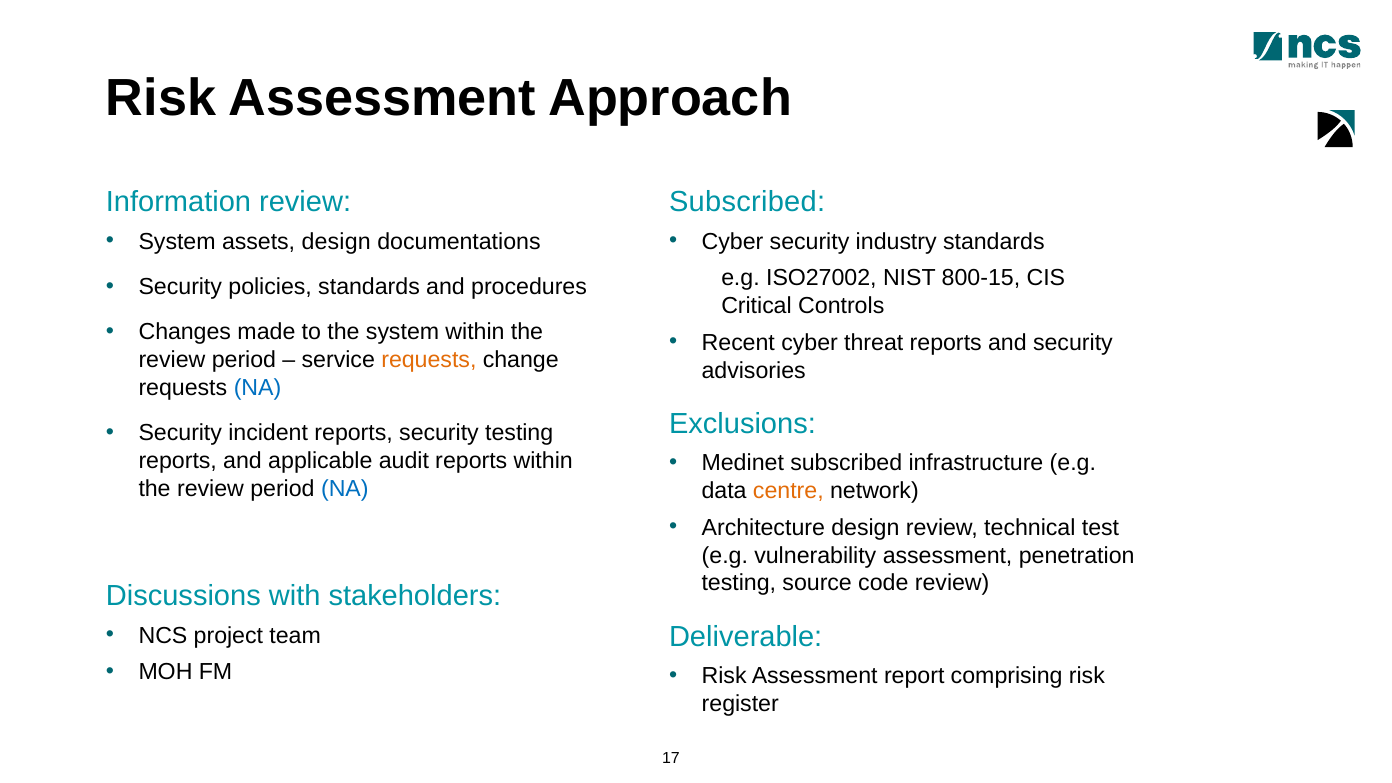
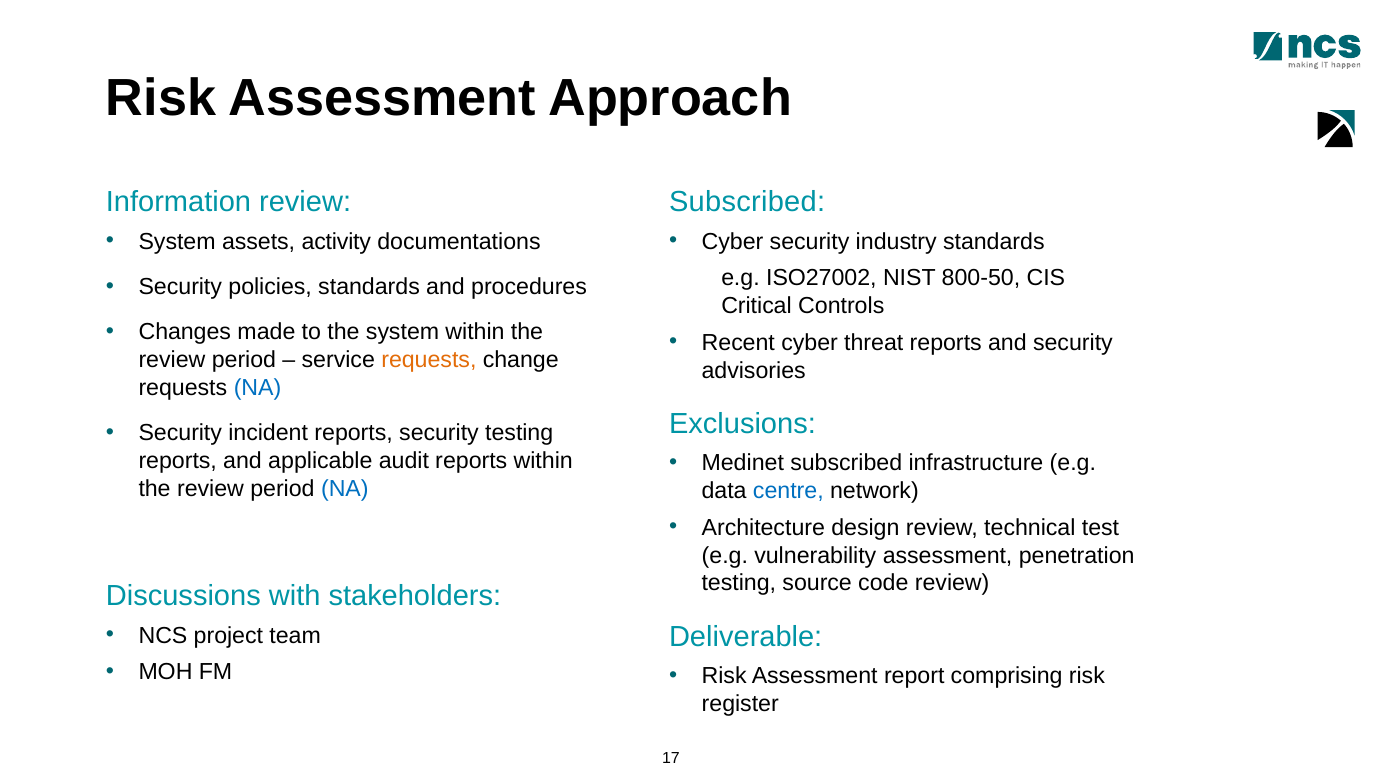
assets design: design -> activity (336, 242)
800-15: 800-15 -> 800-50 (981, 278)
centre colour: orange -> blue (788, 491)
